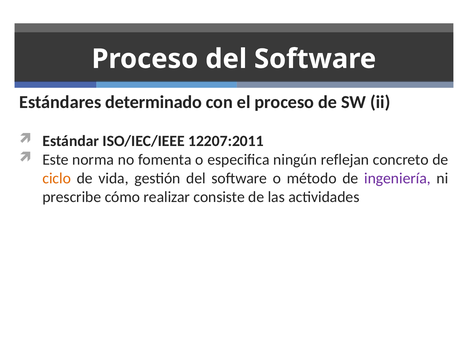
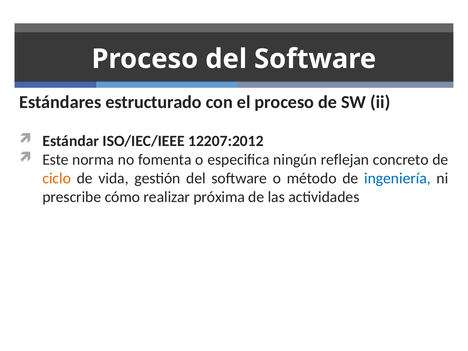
determinado: determinado -> estructurado (154, 102)
12207:2011: 12207:2011 -> 12207:2012 (226, 141)
ingeniería colour: purple -> blue (397, 178)
consiste: consiste -> próxima (219, 197)
